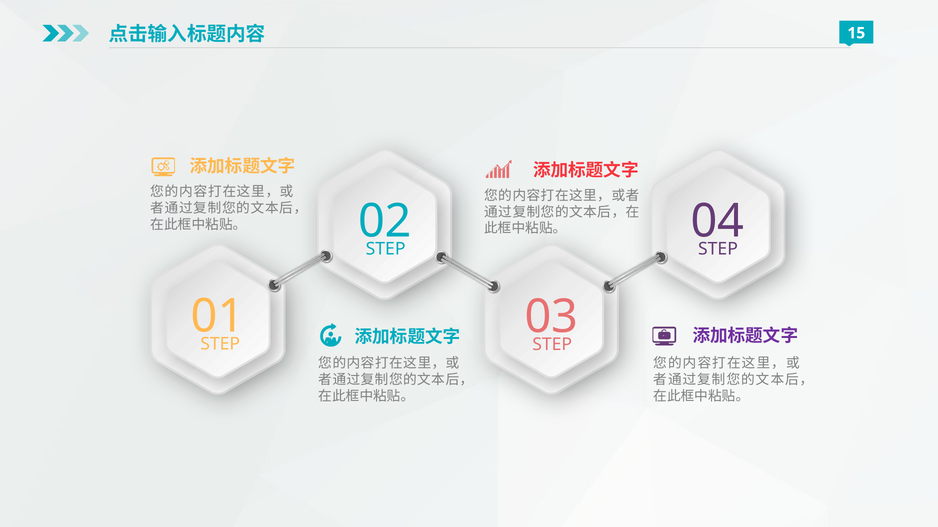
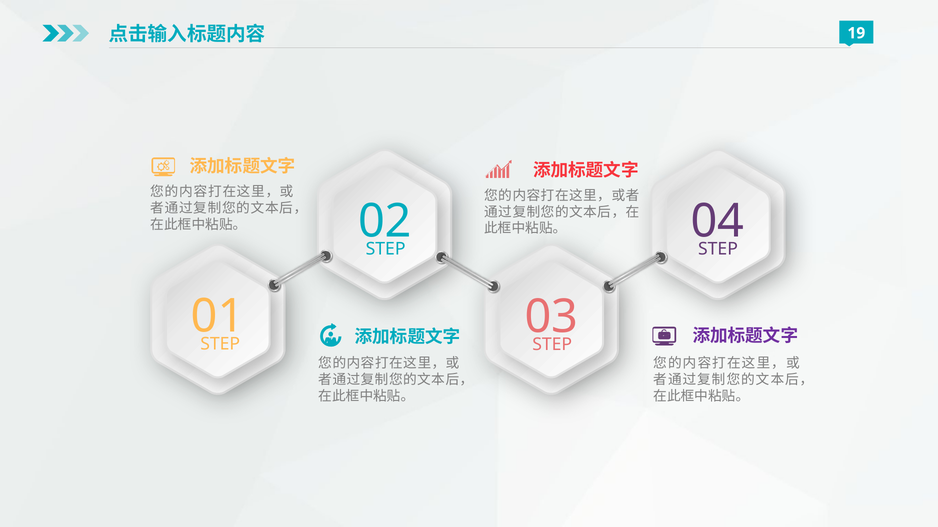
15: 15 -> 19 (856, 33)
